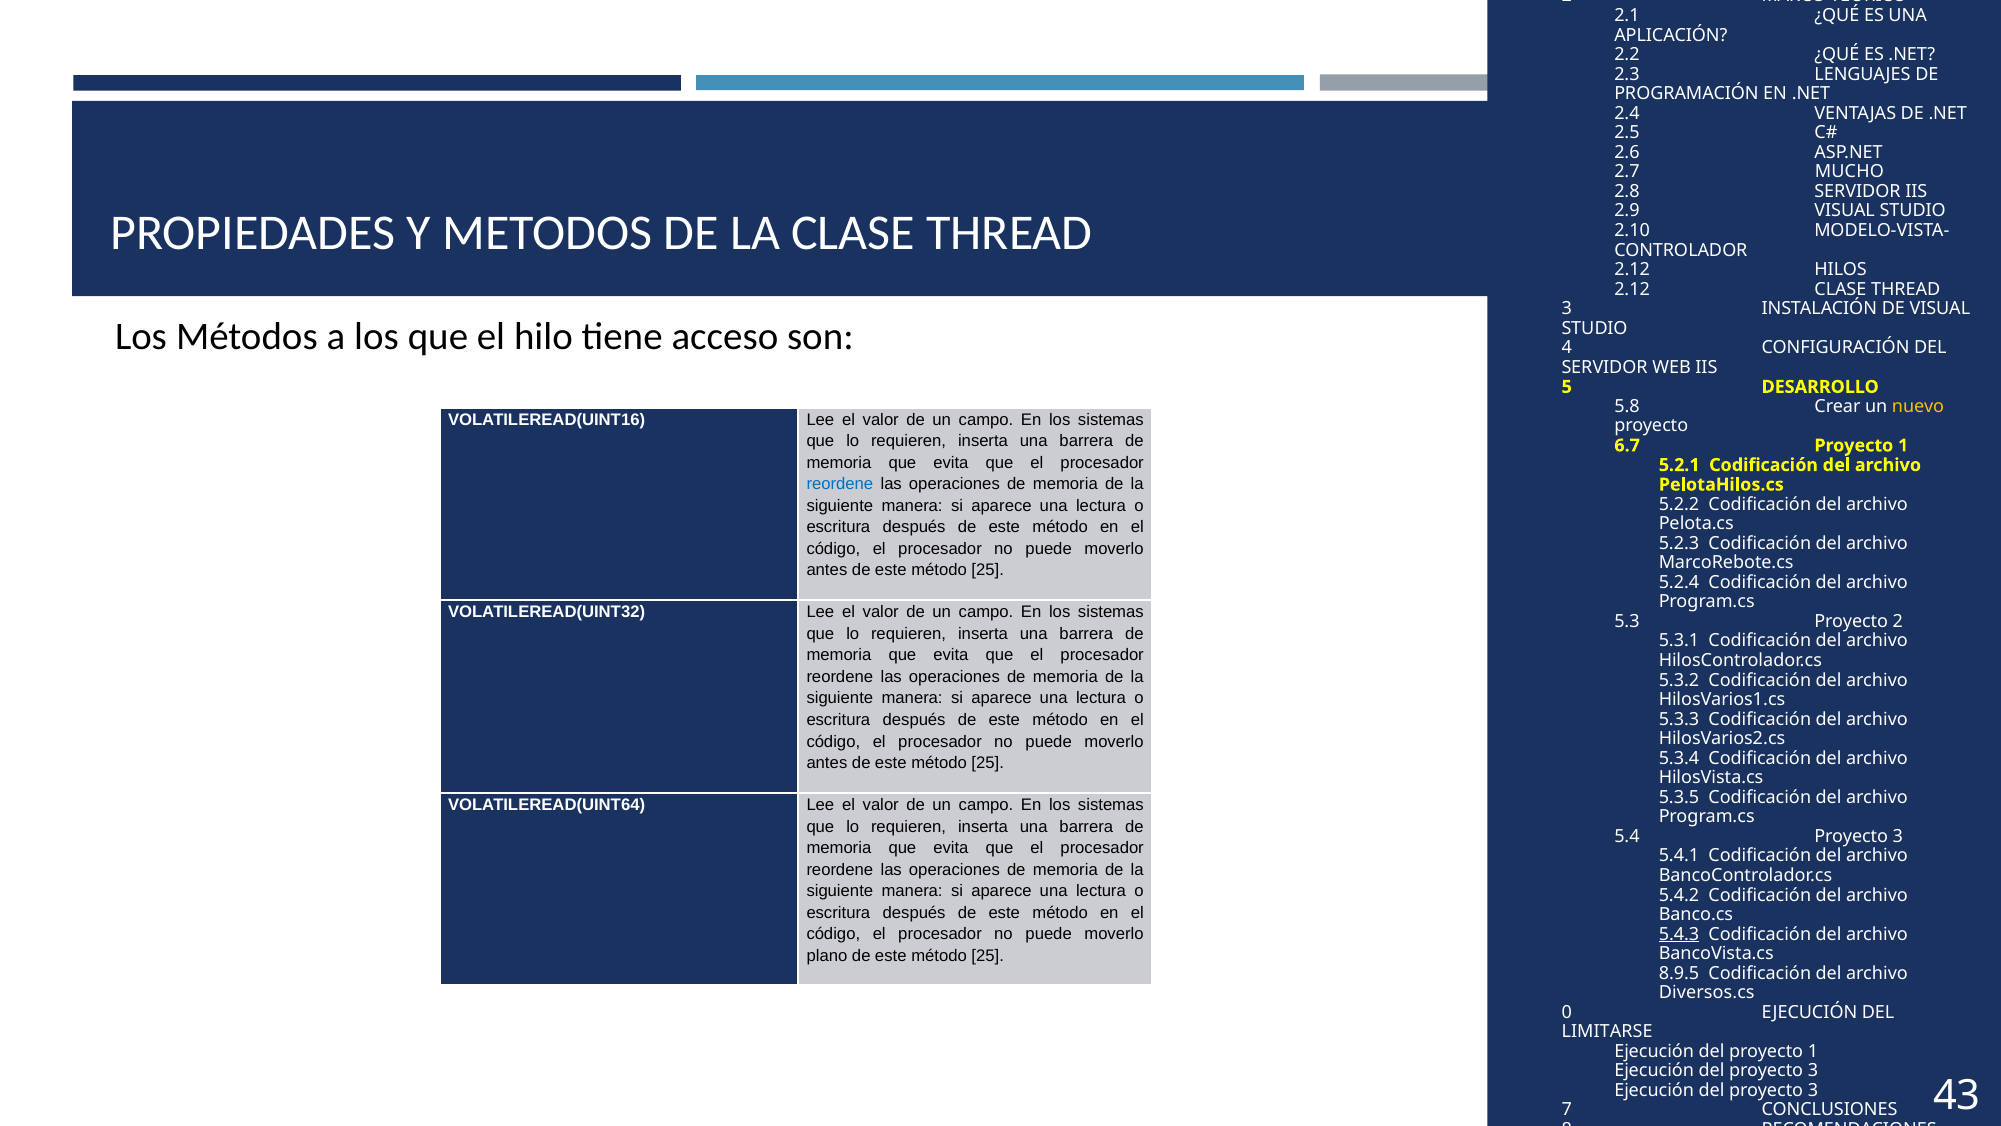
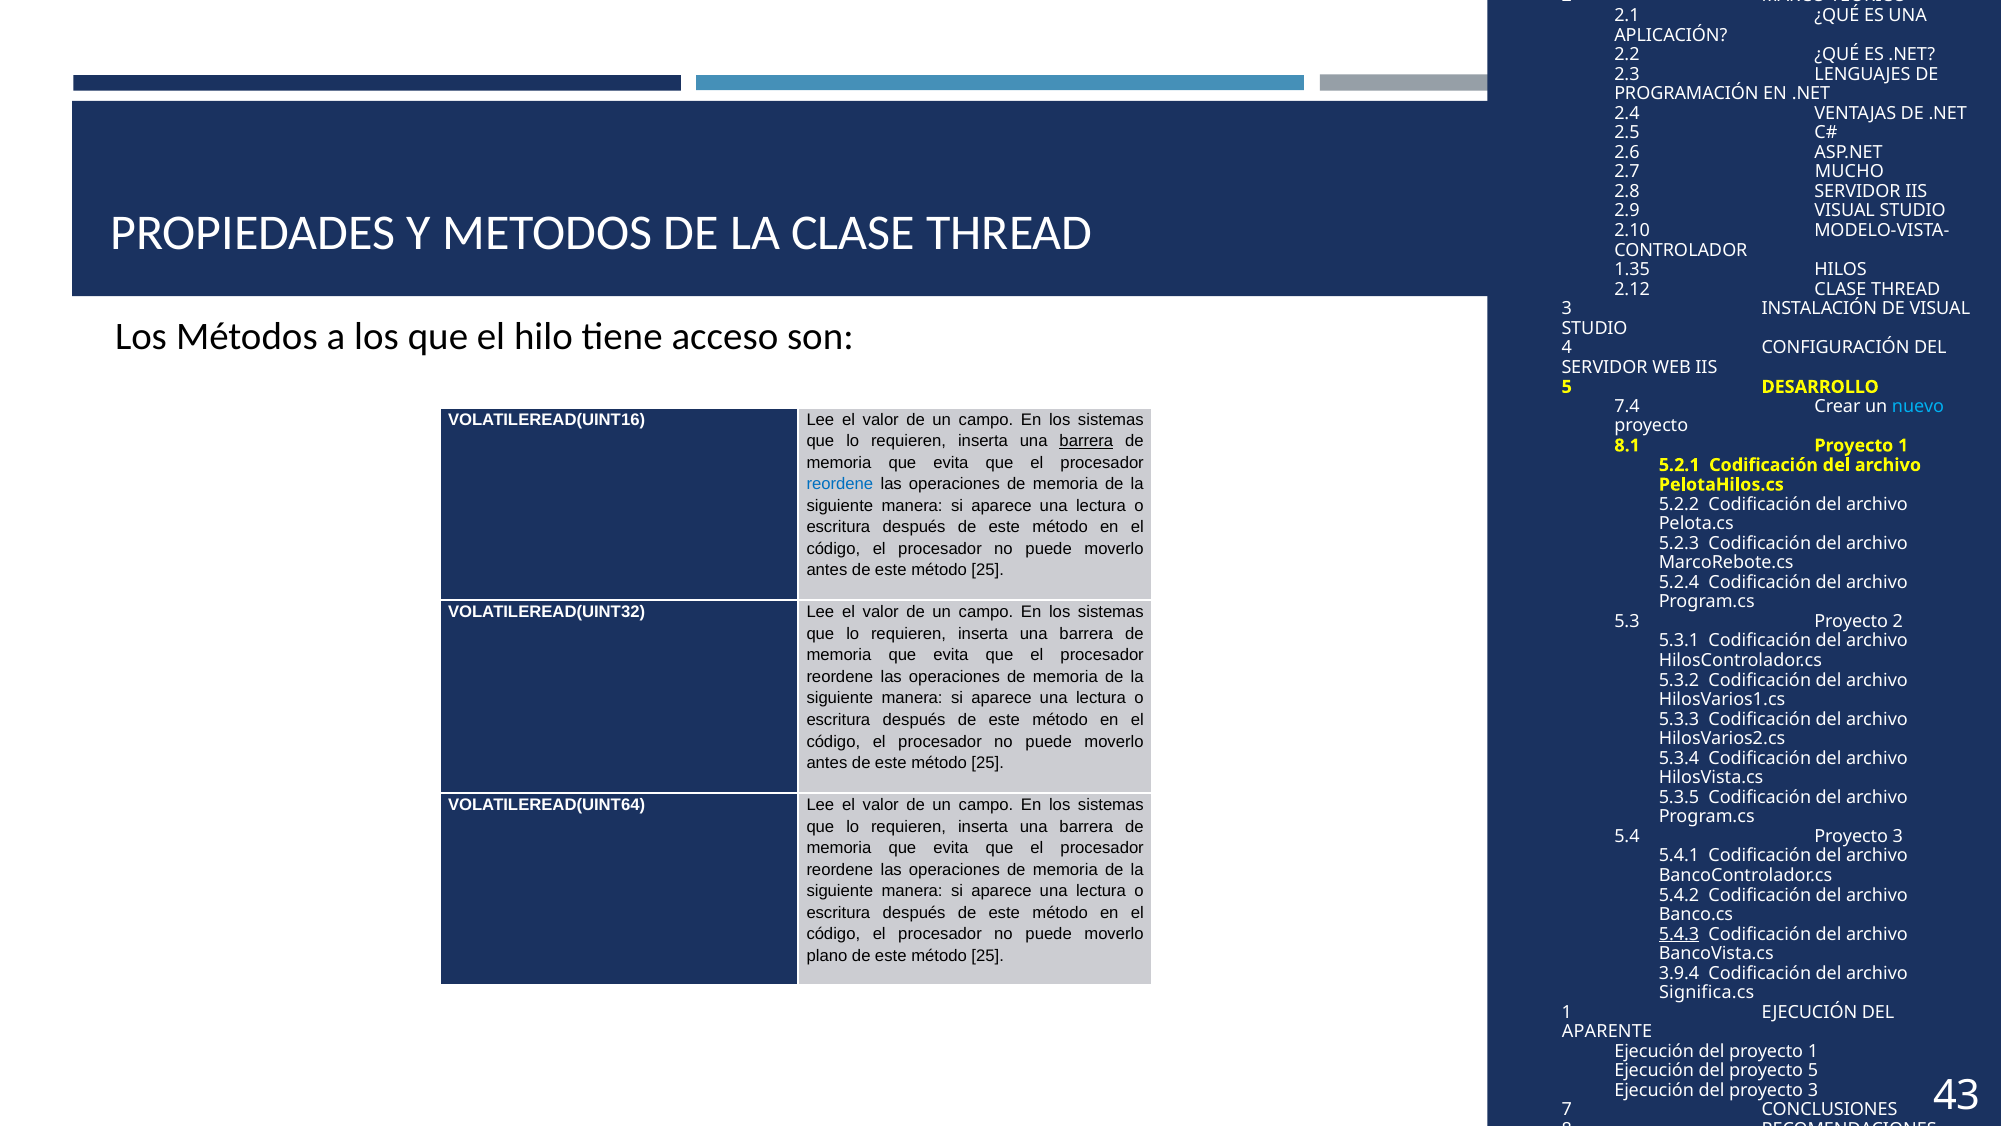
2.12: 2.12 -> 1.35 (1632, 270)
5.8: 5.8 -> 7.4 (1627, 406)
nuevo colour: yellow -> light blue (1918, 406)
barrera underline: none -> present (1086, 441)
6.7: 6.7 -> 8.1 (1627, 445)
8.9.5: 8.9.5 -> 3.9.4 (1679, 973)
Diversos.cs: Diversos.cs -> Significa.cs (1707, 992)
0: 0 -> 1 (1567, 1012)
LIMITARSE: LIMITARSE -> APARENTE (1607, 1031)
3: 3 -> 5 (1813, 1071)
